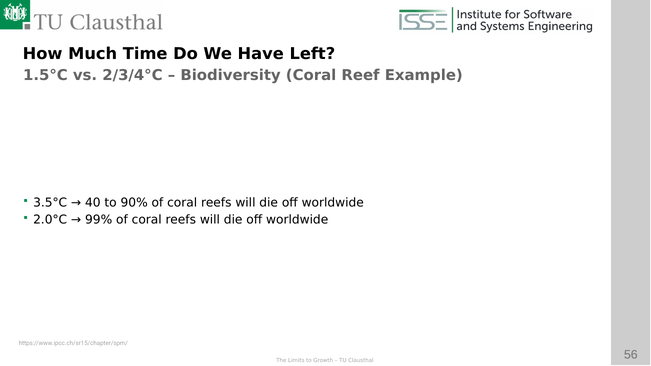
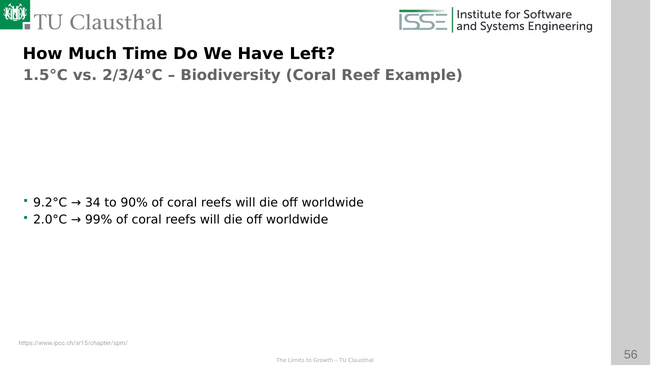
3.5°C: 3.5°C -> 9.2°C (50, 203)
40: 40 -> 34 (93, 203)
